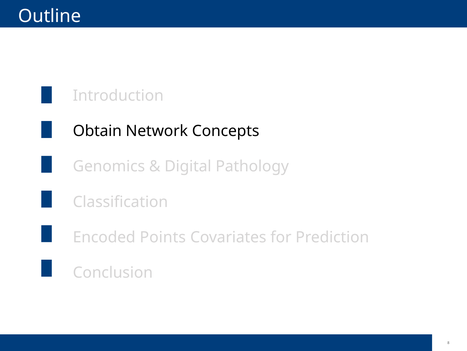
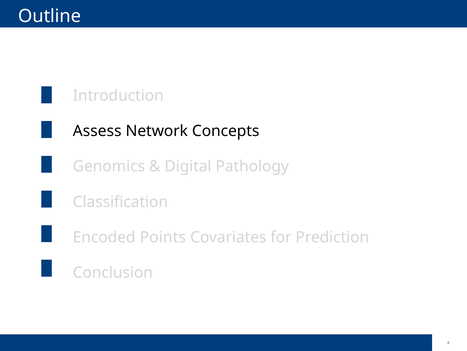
Obtain: Obtain -> Assess (97, 131)
